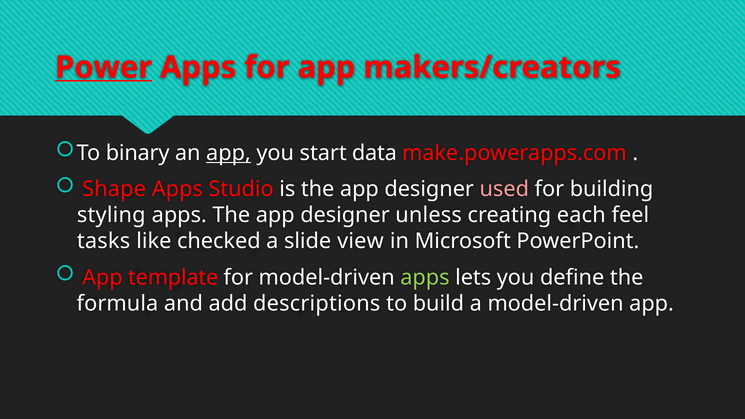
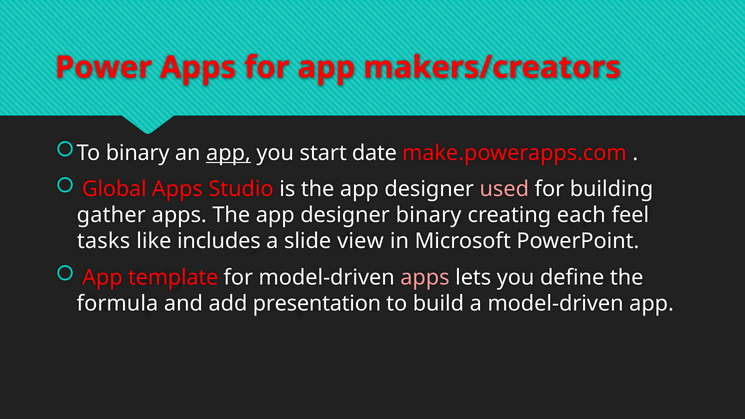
Power underline: present -> none (104, 67)
data: data -> date (374, 153)
Shape: Shape -> Global (114, 189)
styling: styling -> gather (111, 215)
designer unless: unless -> binary (429, 215)
checked: checked -> includes (219, 241)
apps colour: light green -> pink (425, 277)
descriptions: descriptions -> presentation (317, 303)
